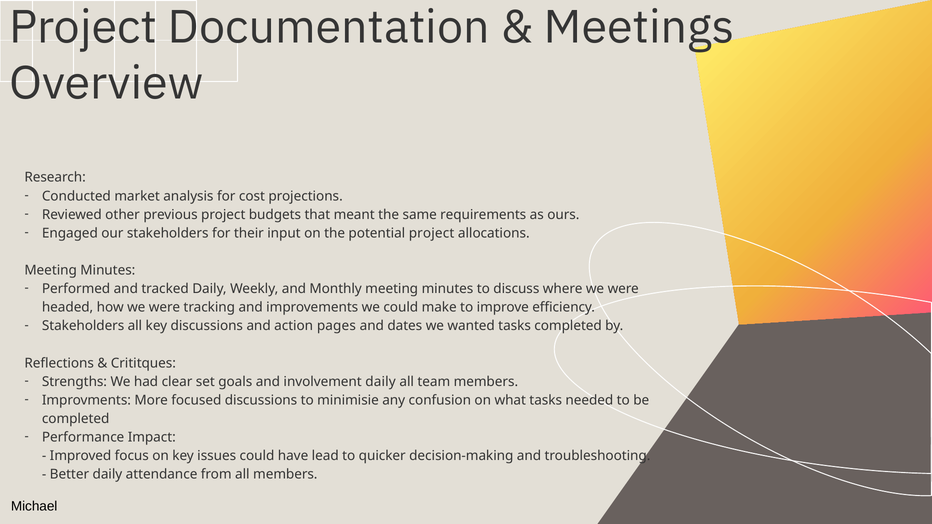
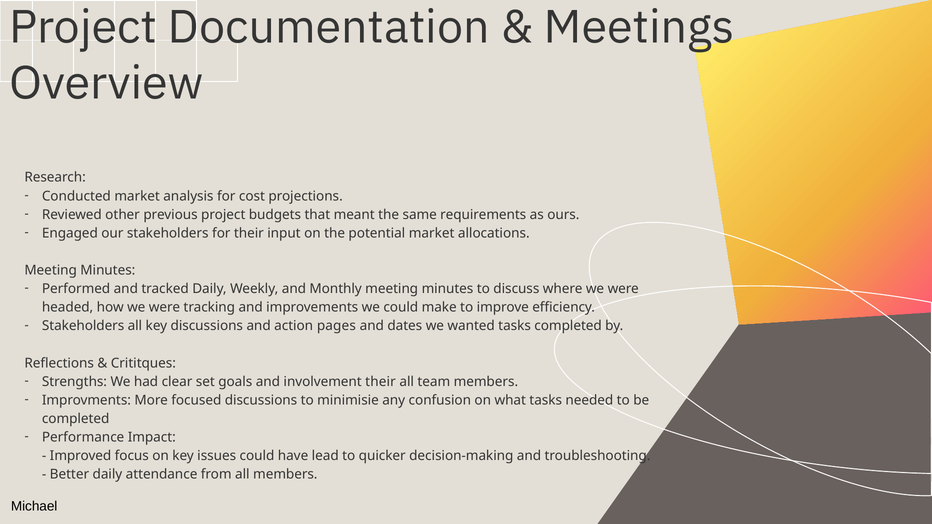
potential project: project -> market (432, 233)
involvement daily: daily -> their (381, 382)
